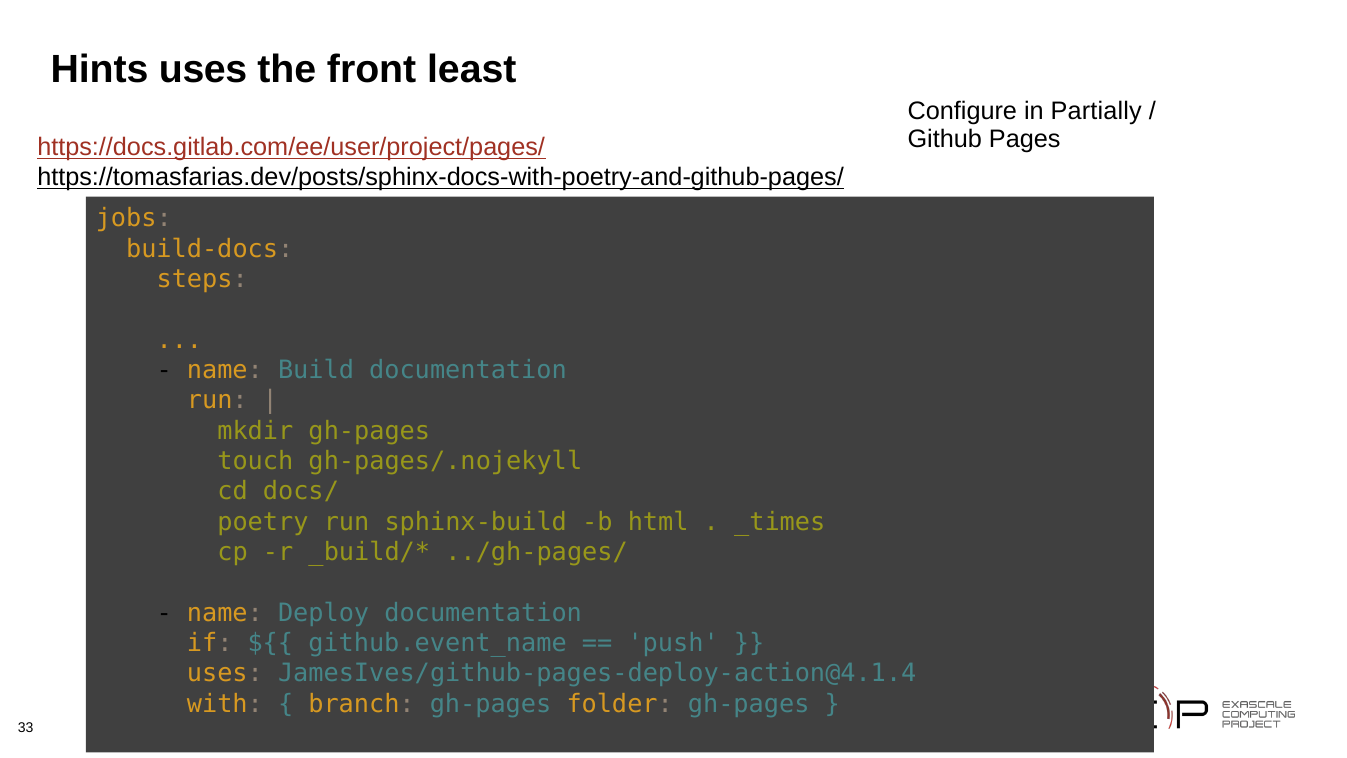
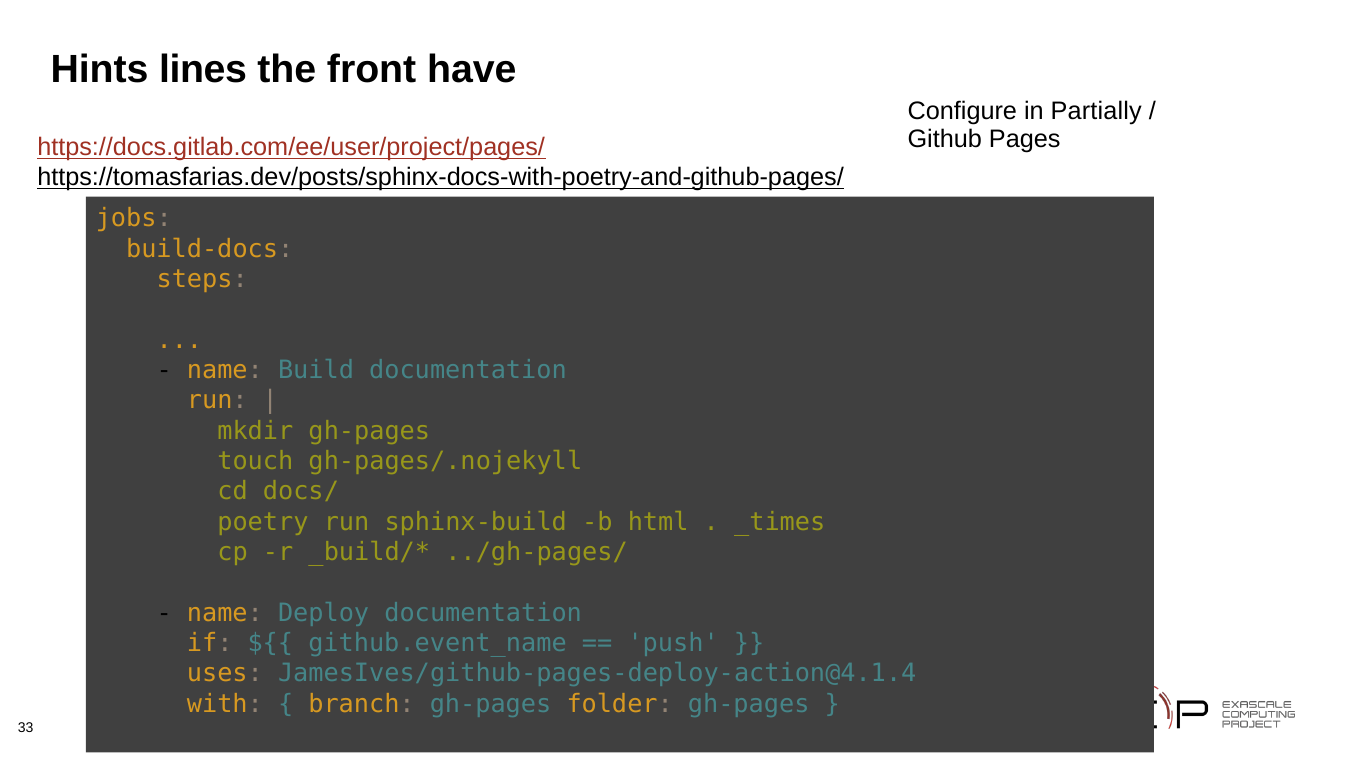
Hints uses: uses -> lines (203, 70)
least: least -> have (472, 70)
